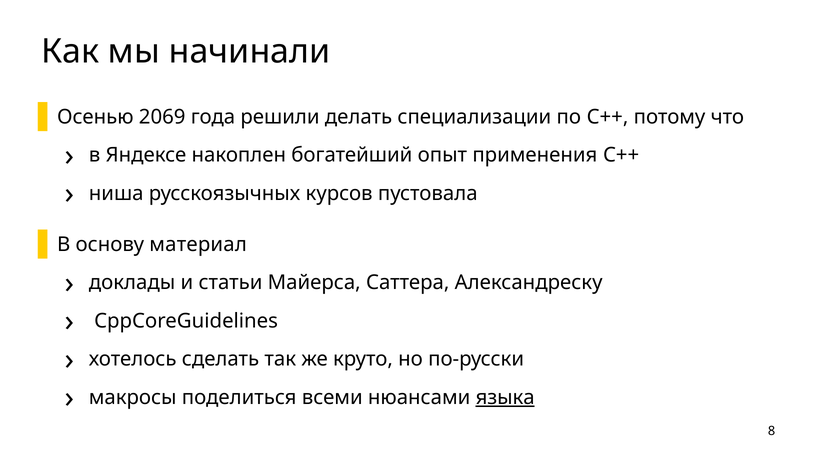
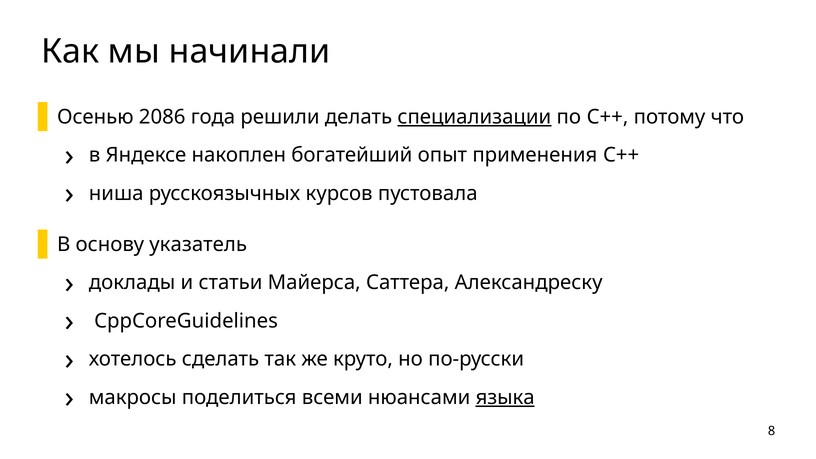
2069: 2069 -> 2086 (162, 117)
специализации underline: none -> present (474, 117)
материал: материал -> указатель (198, 244)
